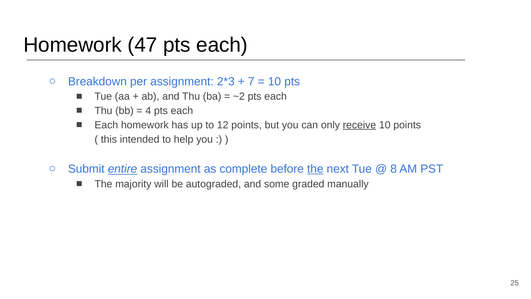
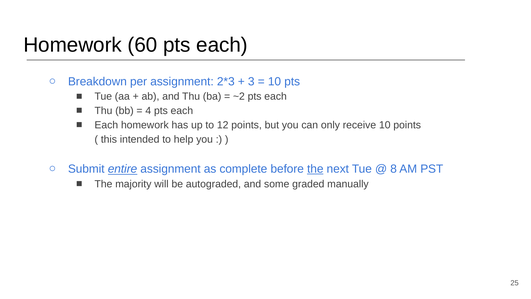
47: 47 -> 60 (143, 45)
7: 7 -> 3 (251, 81)
receive underline: present -> none (359, 125)
